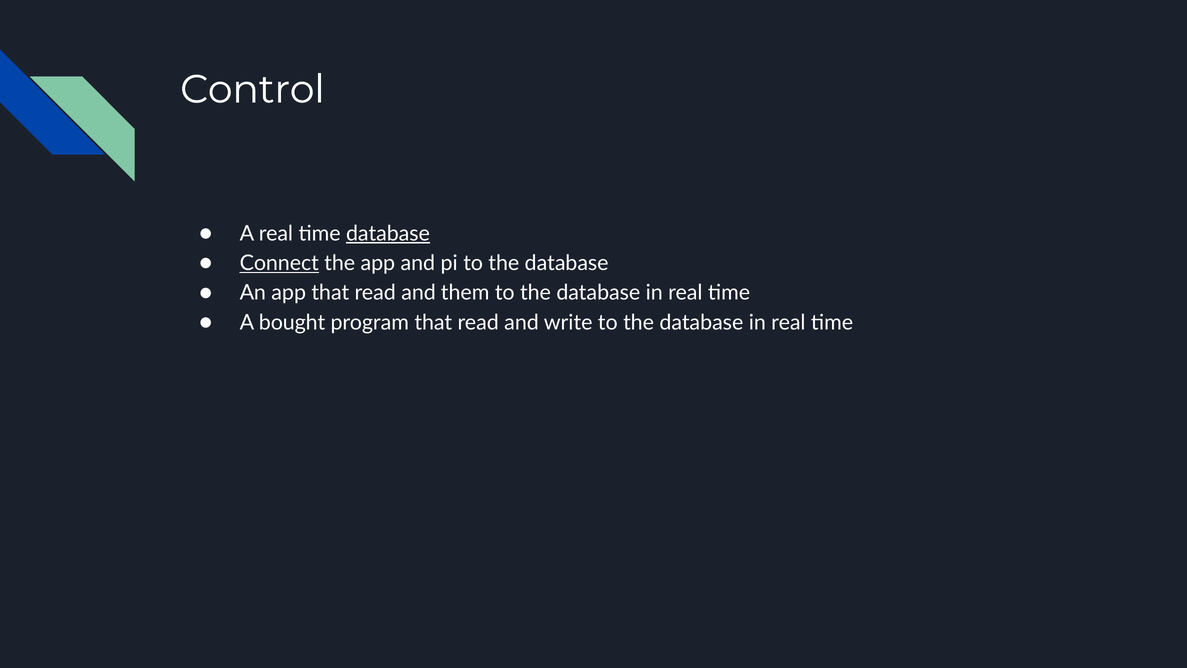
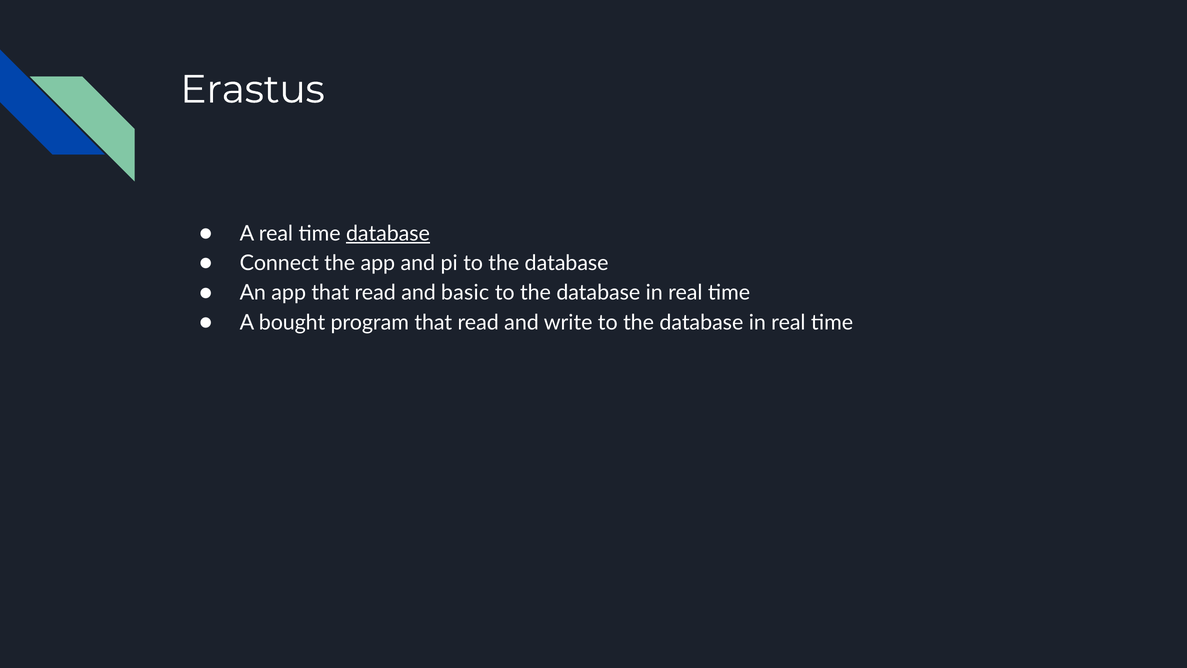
Control: Control -> Erastus (252, 90)
Connect underline: present -> none (279, 263)
them: them -> basic (465, 293)
